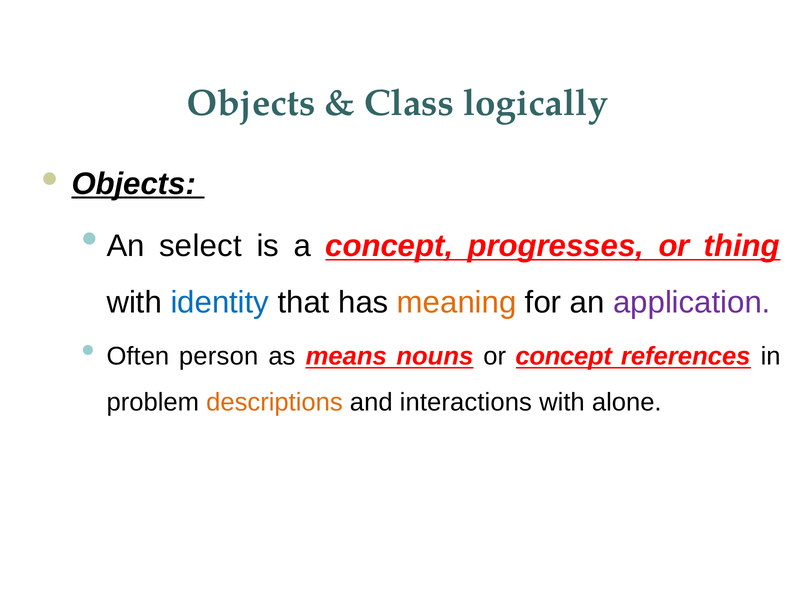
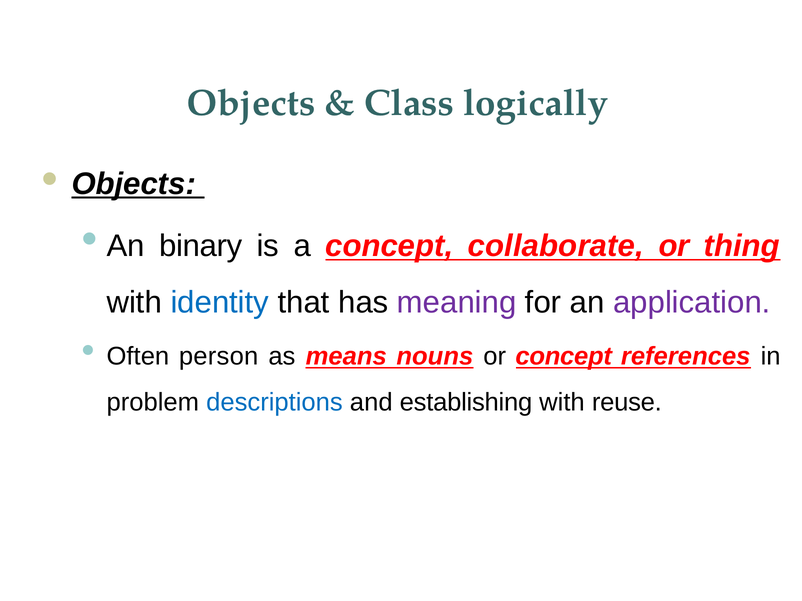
select: select -> binary (201, 246)
progresses: progresses -> collaborate (556, 246)
meaning colour: orange -> purple (457, 303)
descriptions colour: orange -> blue (274, 403)
interactions: interactions -> establishing (466, 403)
alone: alone -> reuse (627, 403)
